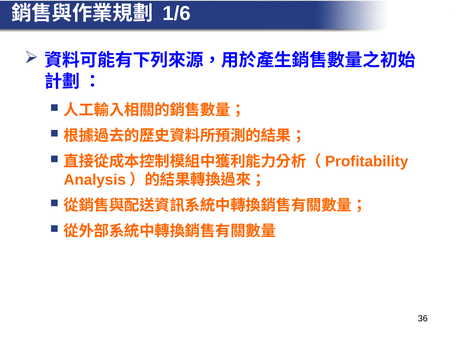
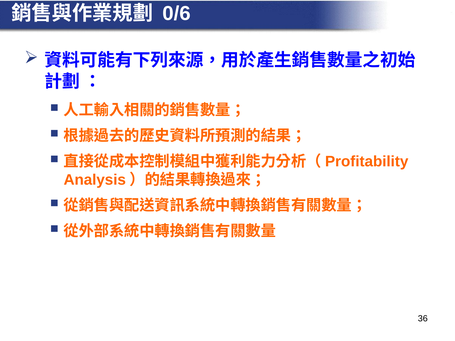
1/6: 1/6 -> 0/6 (177, 13)
